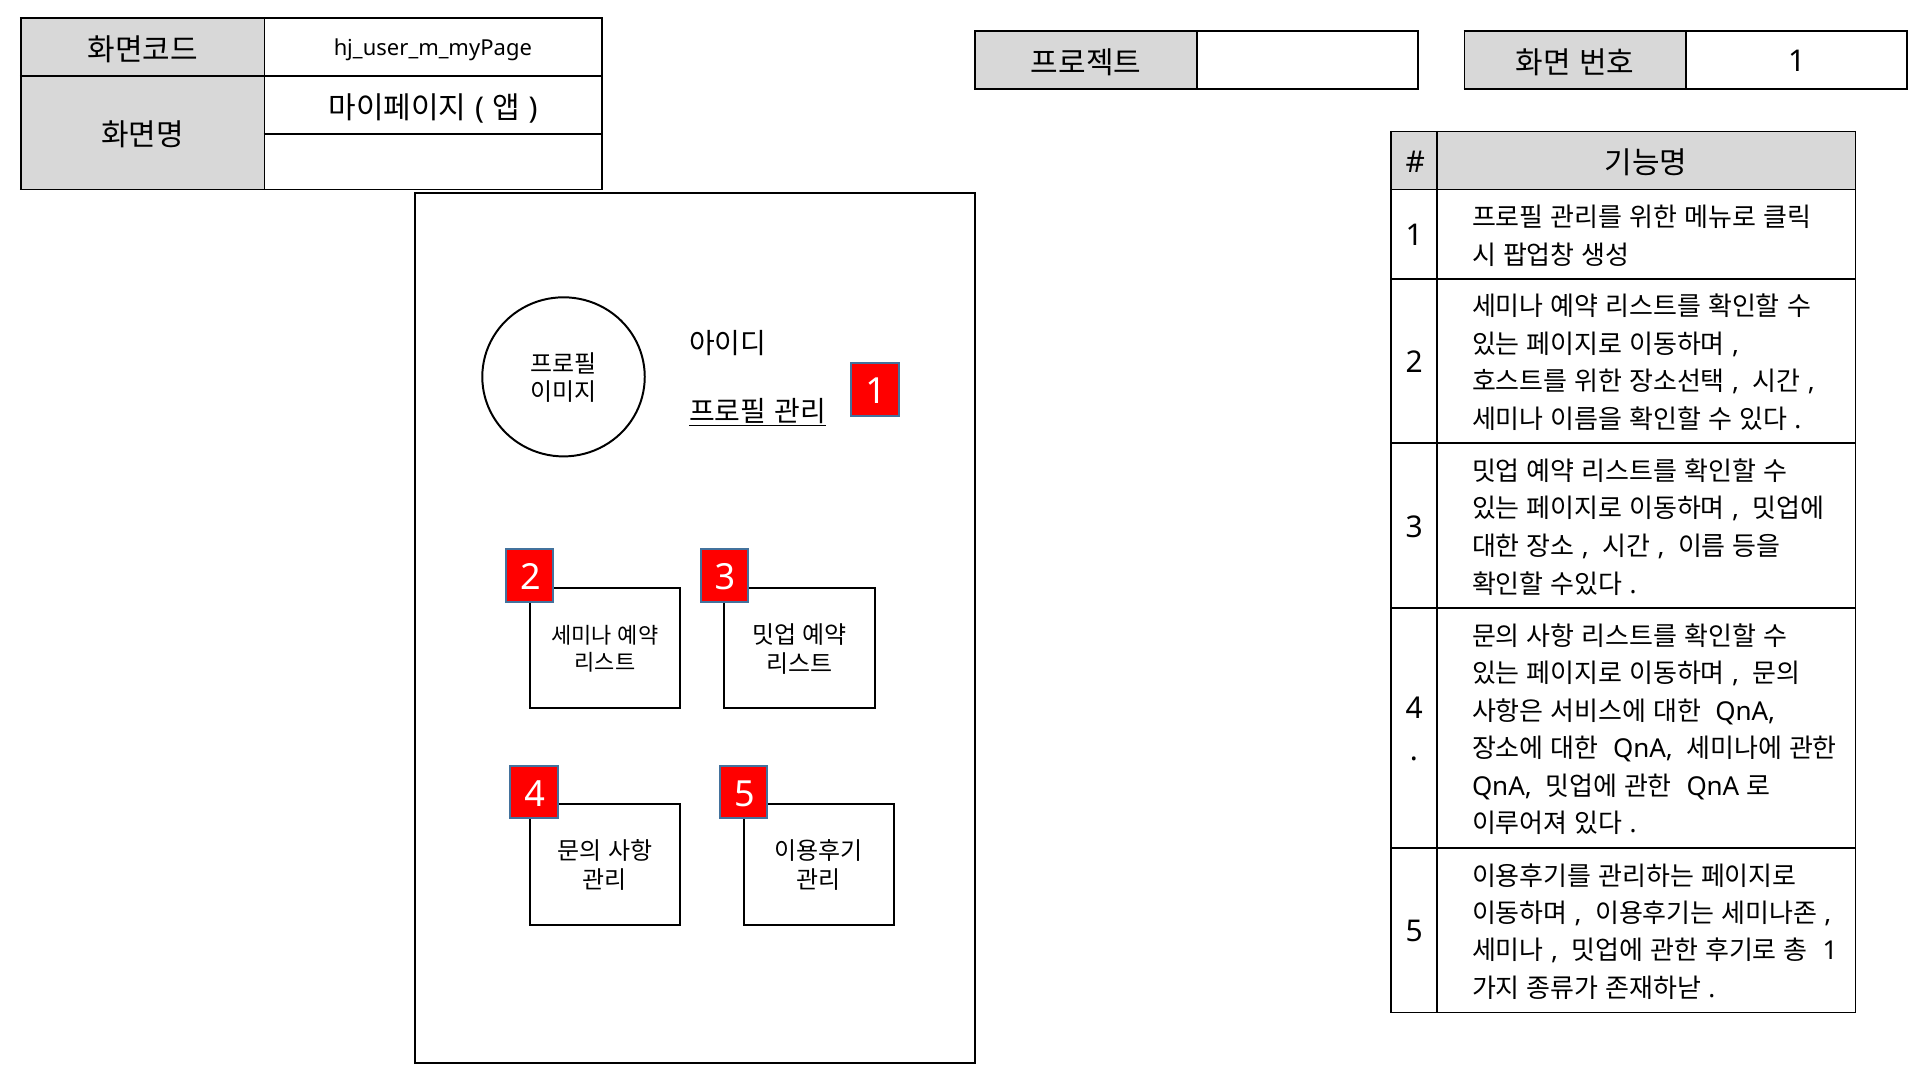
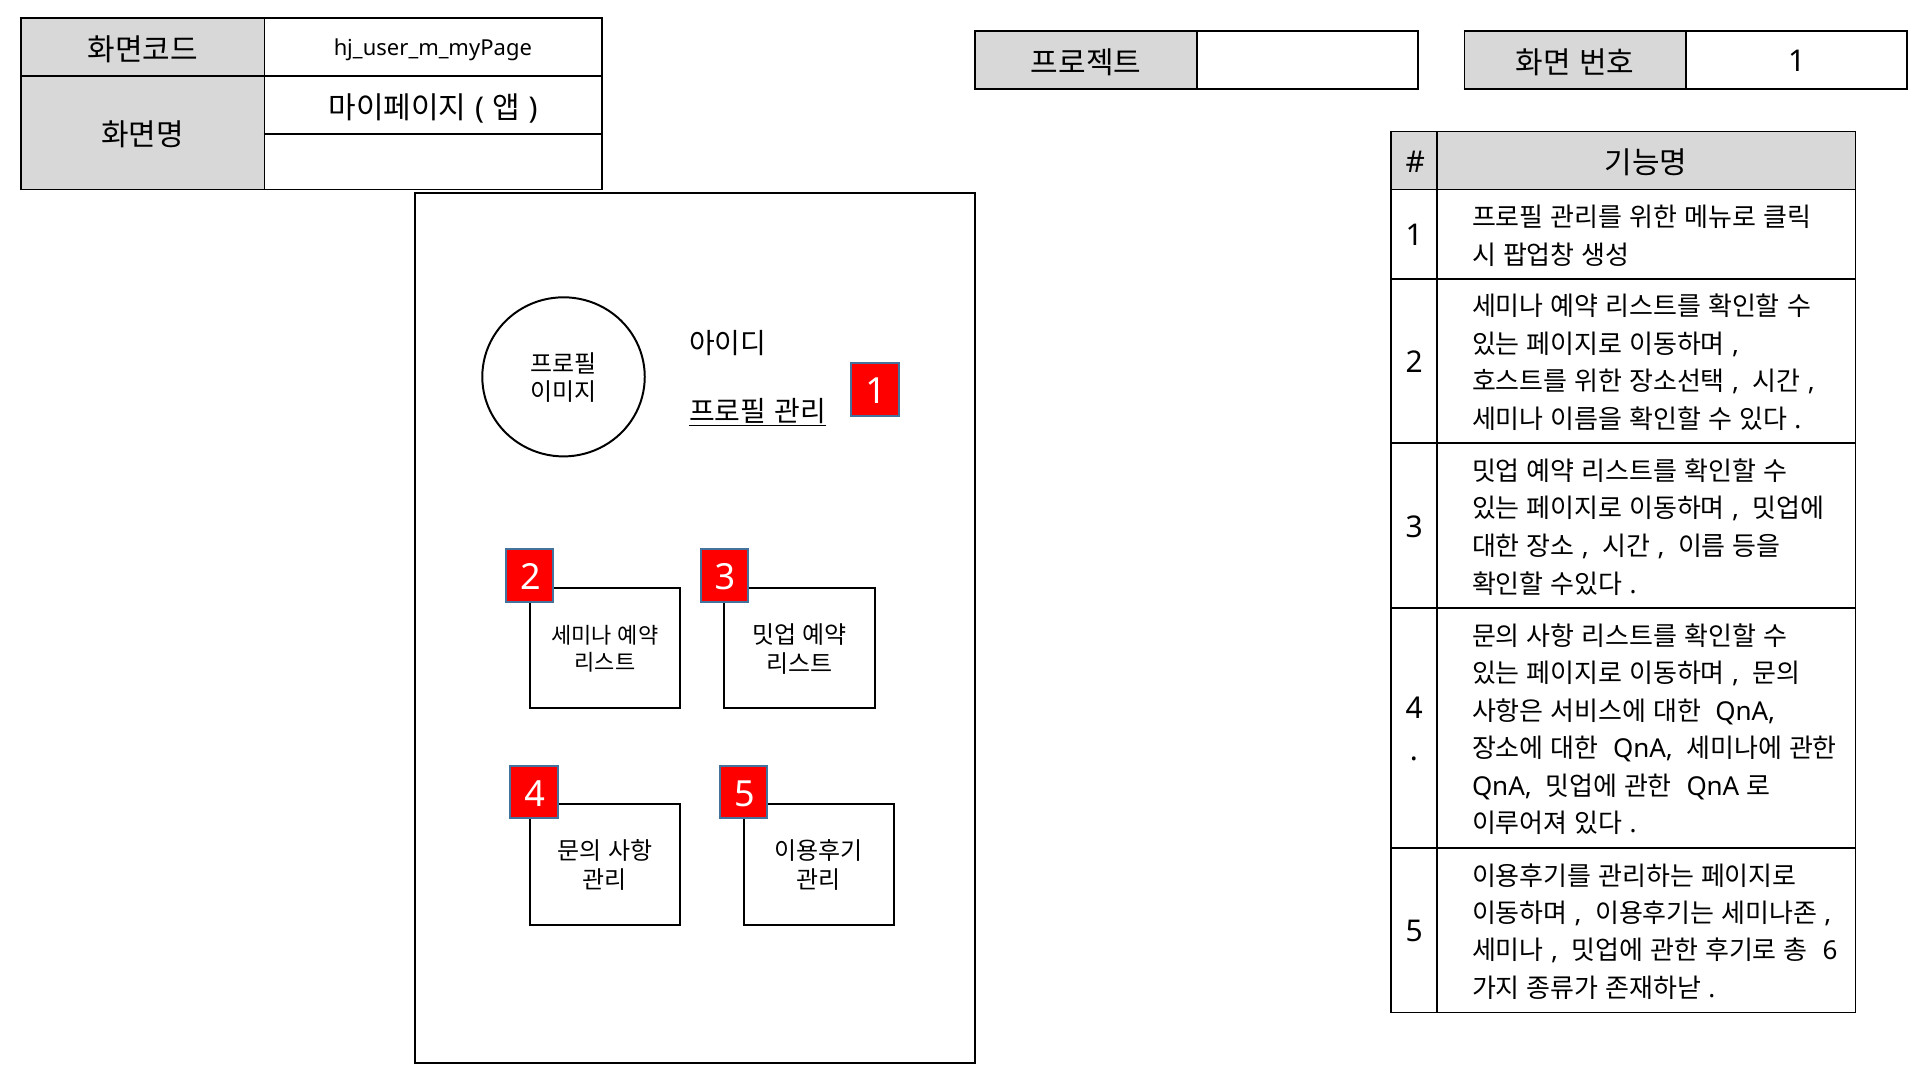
1: 1 -> 6 (1830, 951)
